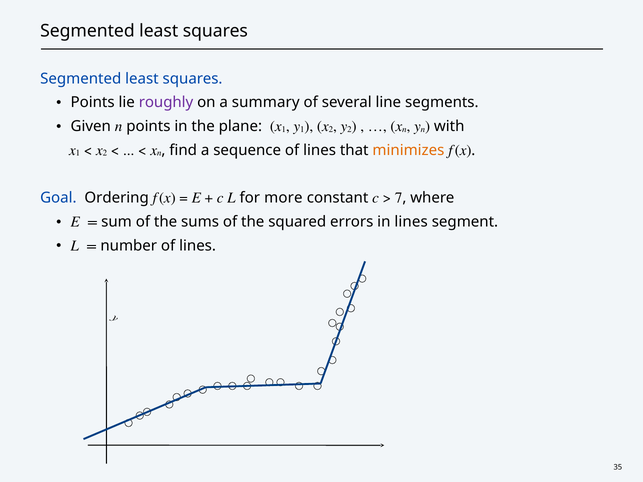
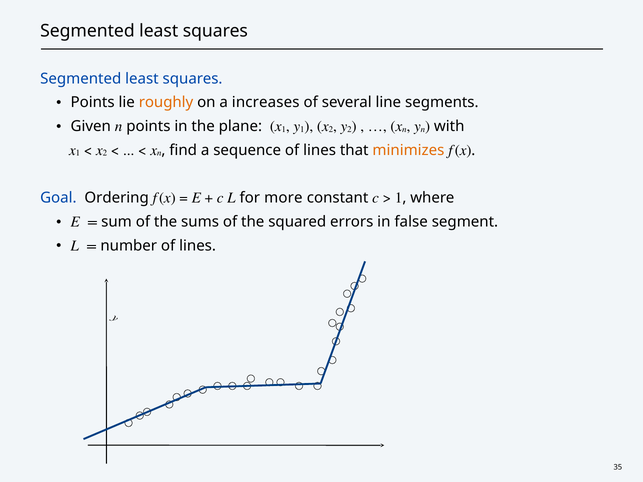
roughly colour: purple -> orange (166, 103)
summary: summary -> increases (266, 103)
7: 7 -> 1 (399, 198)
in lines: lines -> false (411, 222)
